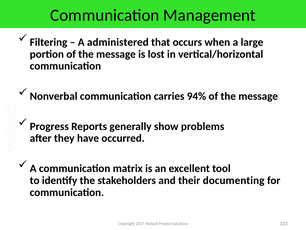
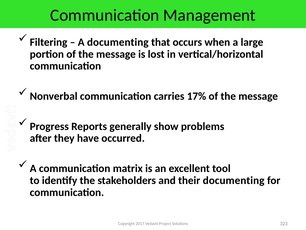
A administered: administered -> documenting (118, 42)
94%: 94% -> 17% (196, 96)
